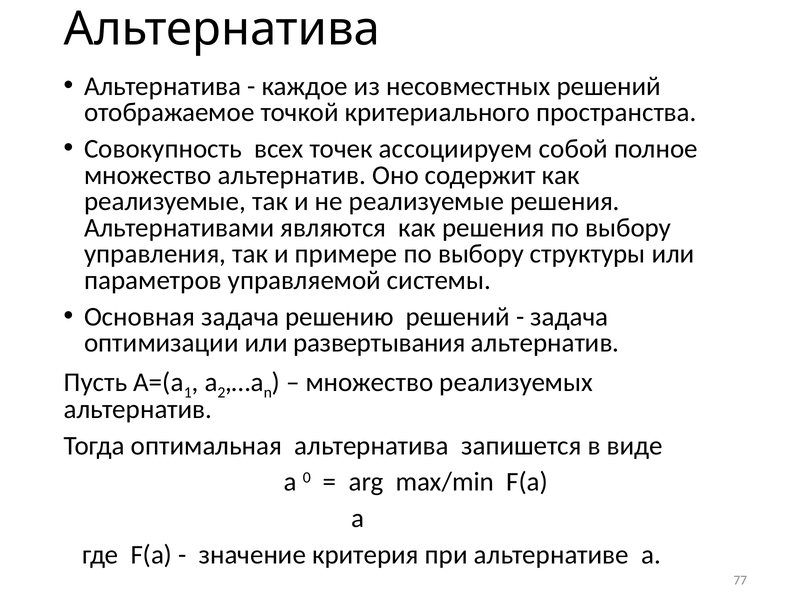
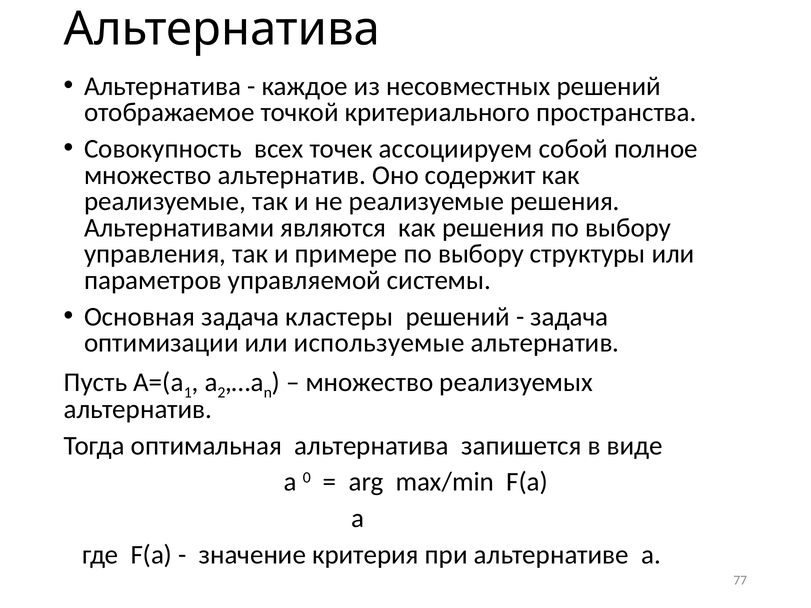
решению: решению -> кластеры (339, 317)
развертывания: развертывания -> используемые (379, 343)
